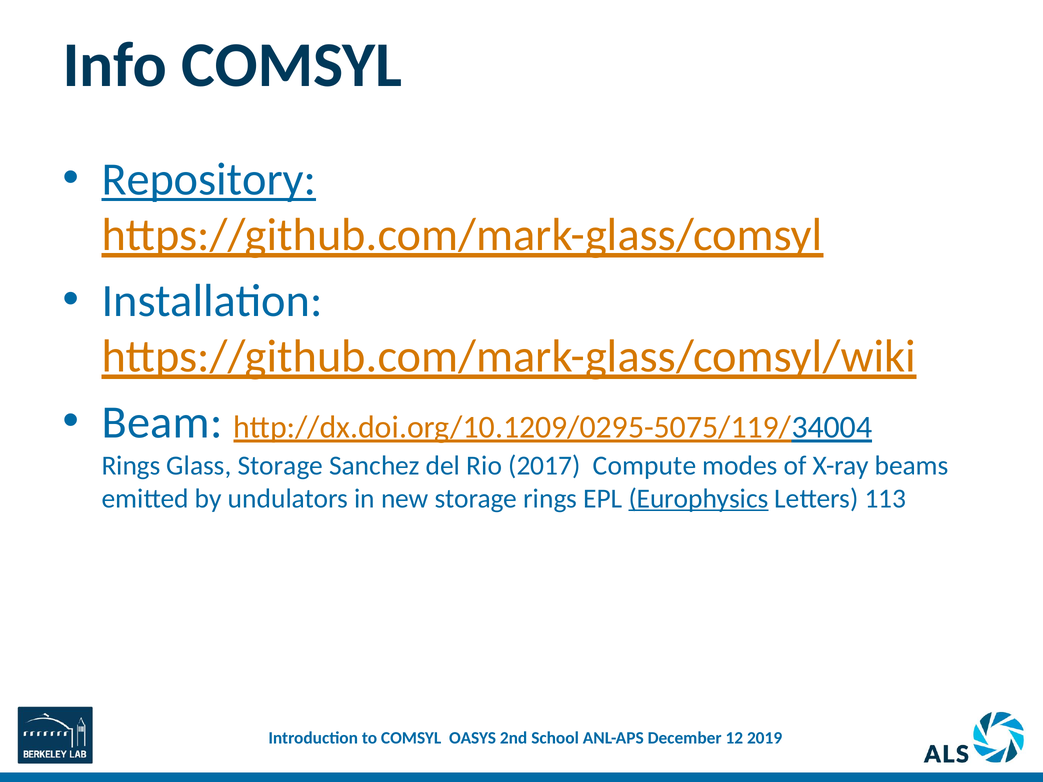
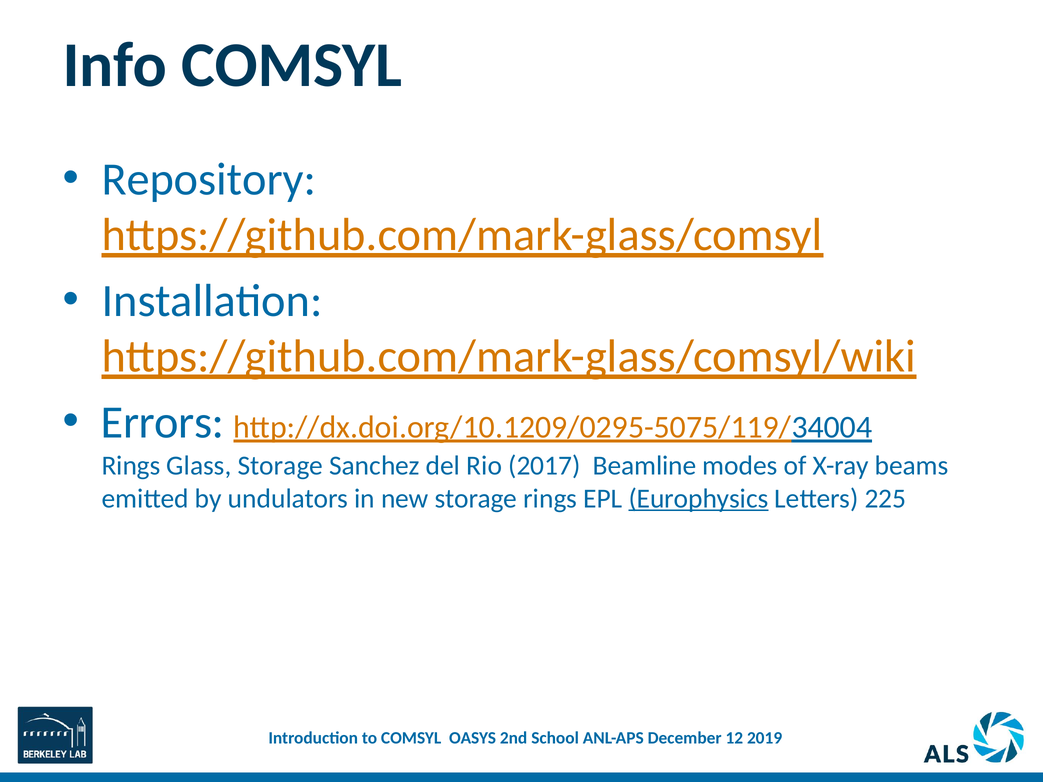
Repository underline: present -> none (209, 180)
Beam: Beam -> Errors (162, 423)
Compute: Compute -> Beamline (645, 466)
113: 113 -> 225 (885, 499)
